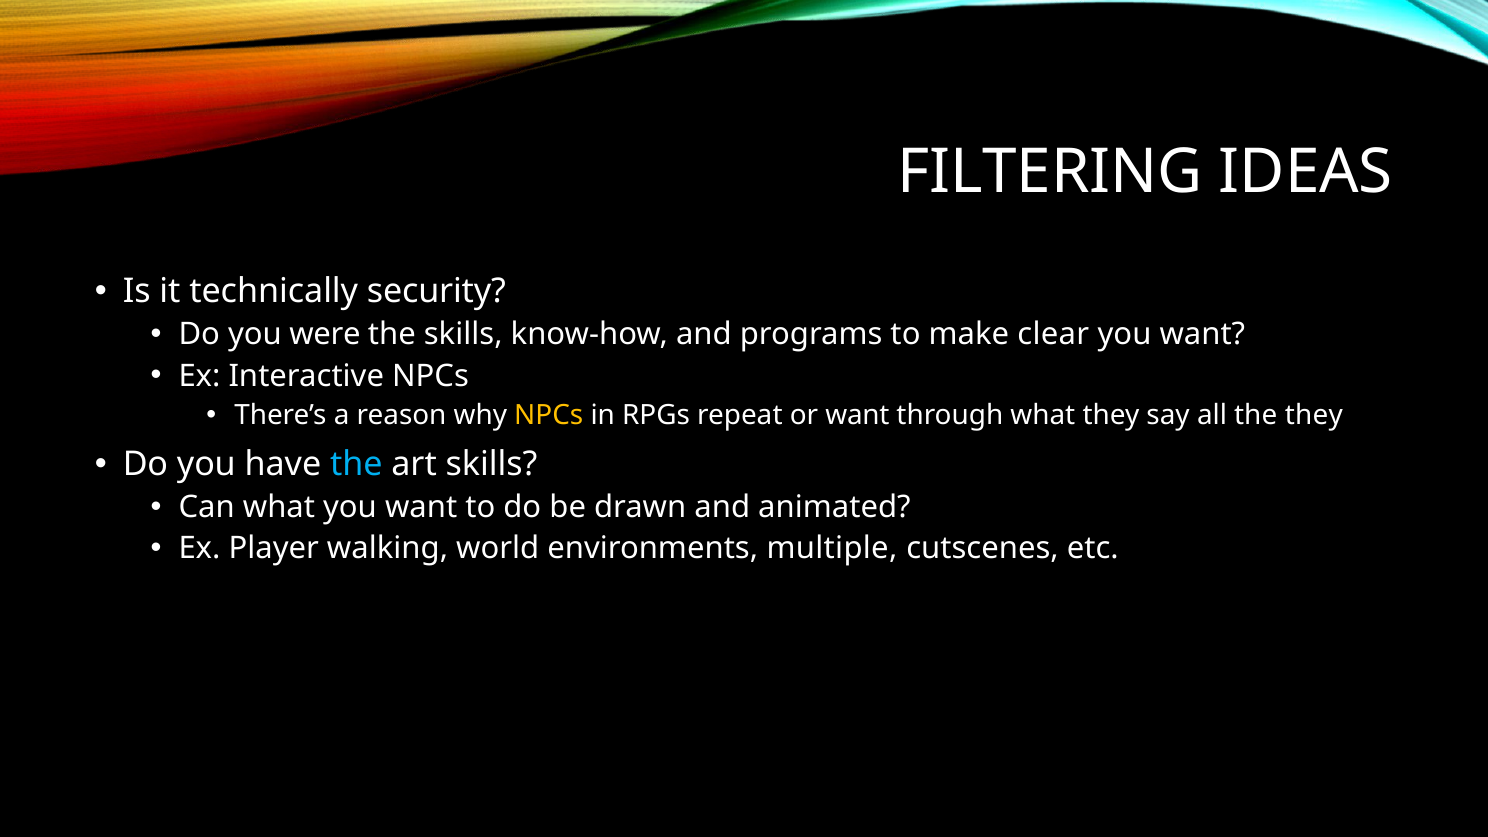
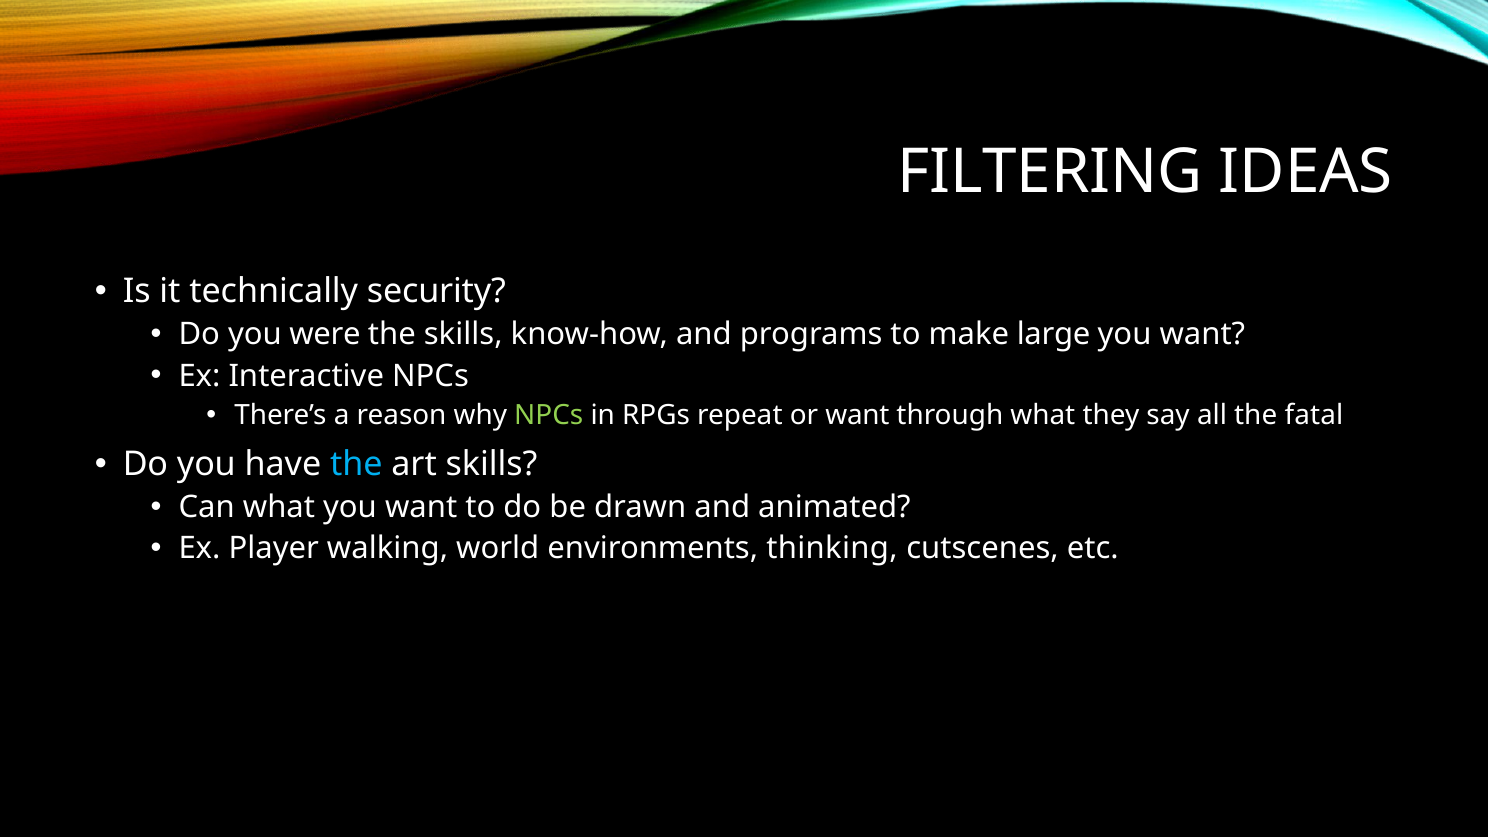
clear: clear -> large (1054, 335)
NPCs colour: yellow -> light green (549, 415)
the they: they -> fatal (1314, 415)
multiple: multiple -> thinking (832, 548)
